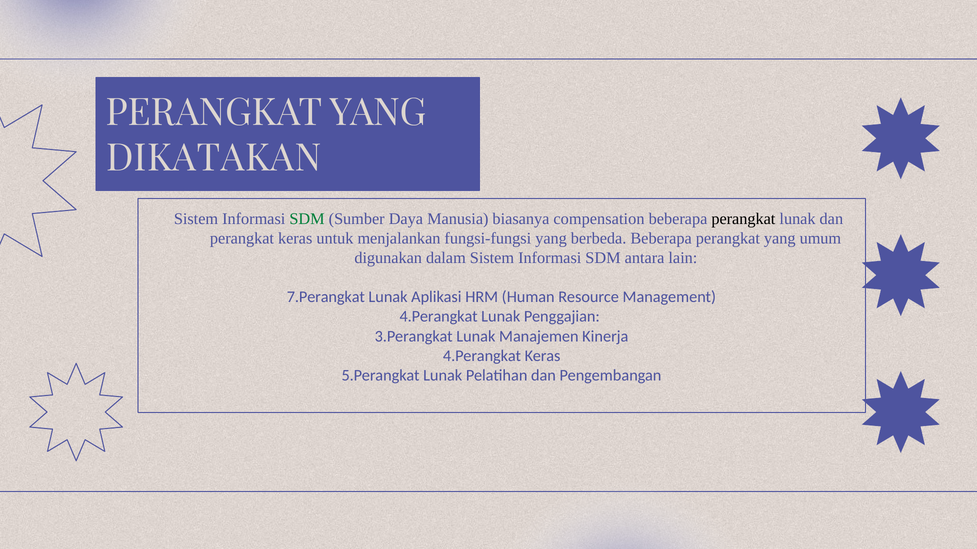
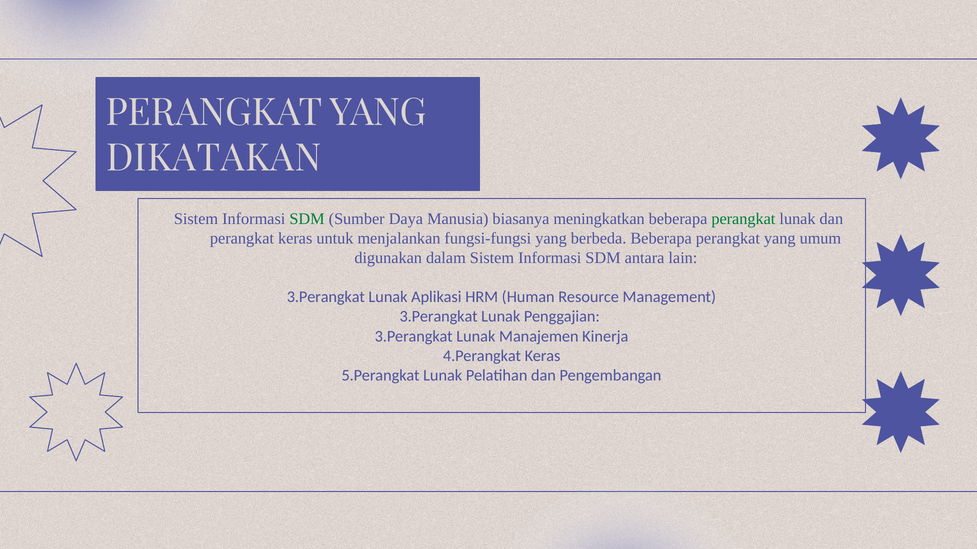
compensation: compensation -> meningkatkan (599, 219)
perangkat colour: black -> green (743, 219)
7.Perangkat: 7.Perangkat -> 3.Perangkat (326, 297)
4.Perangkat: 4.Perangkat -> 3.Perangkat (439, 317)
